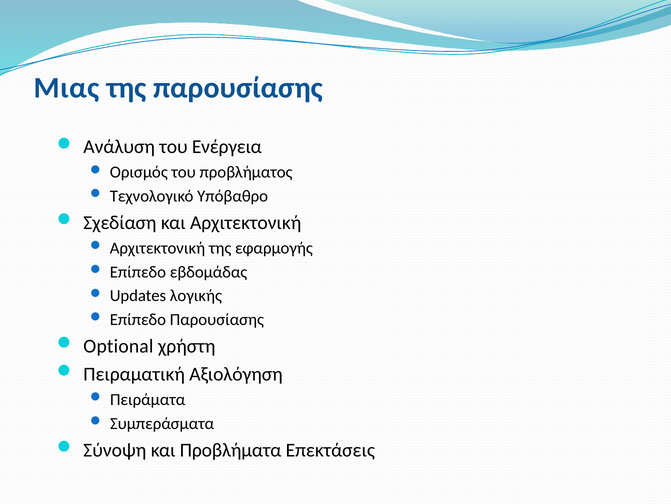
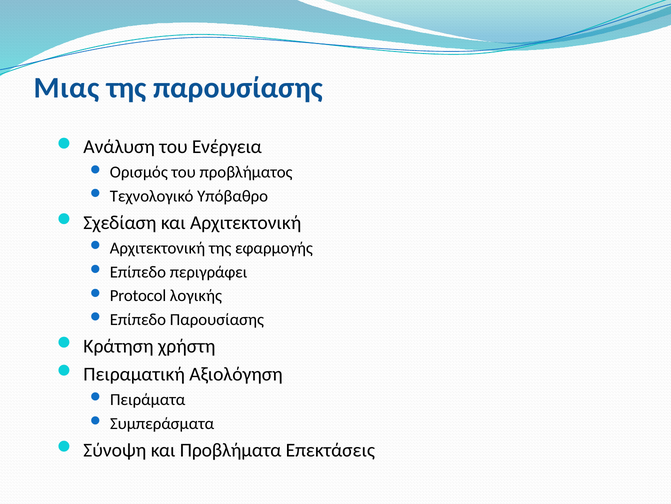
εβδομάδας: εβδομάδας -> περιγράφει (209, 272)
Updates: Updates -> Protocol (138, 295)
Optional: Optional -> Κράτηση (118, 346)
